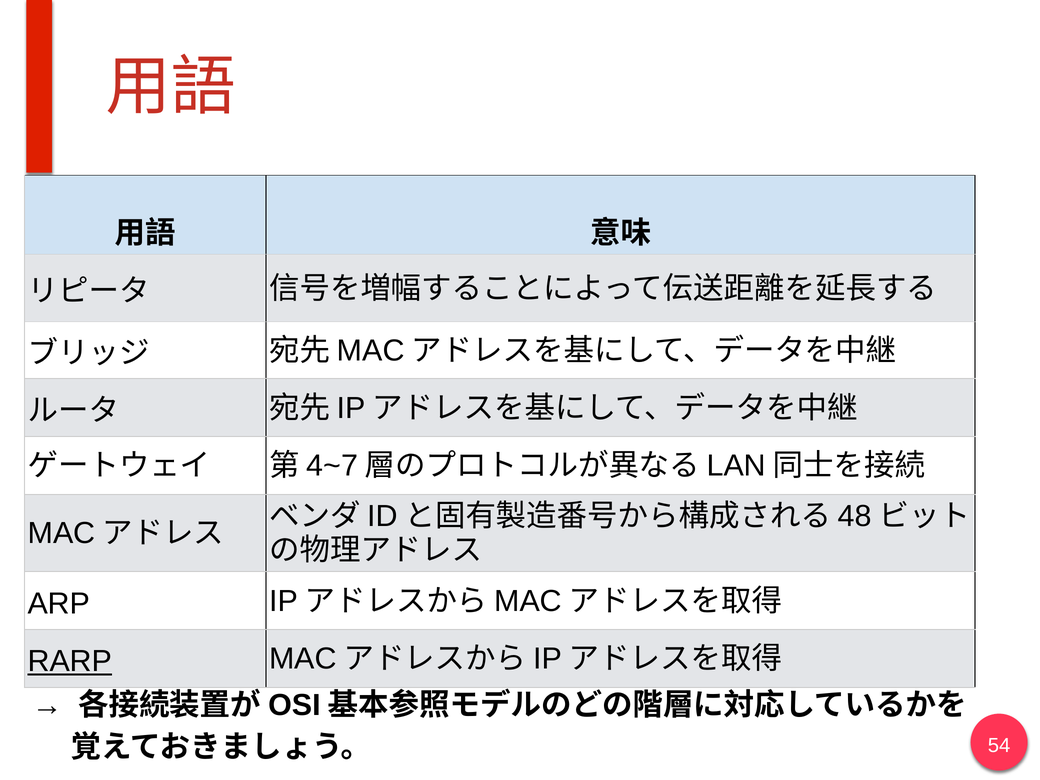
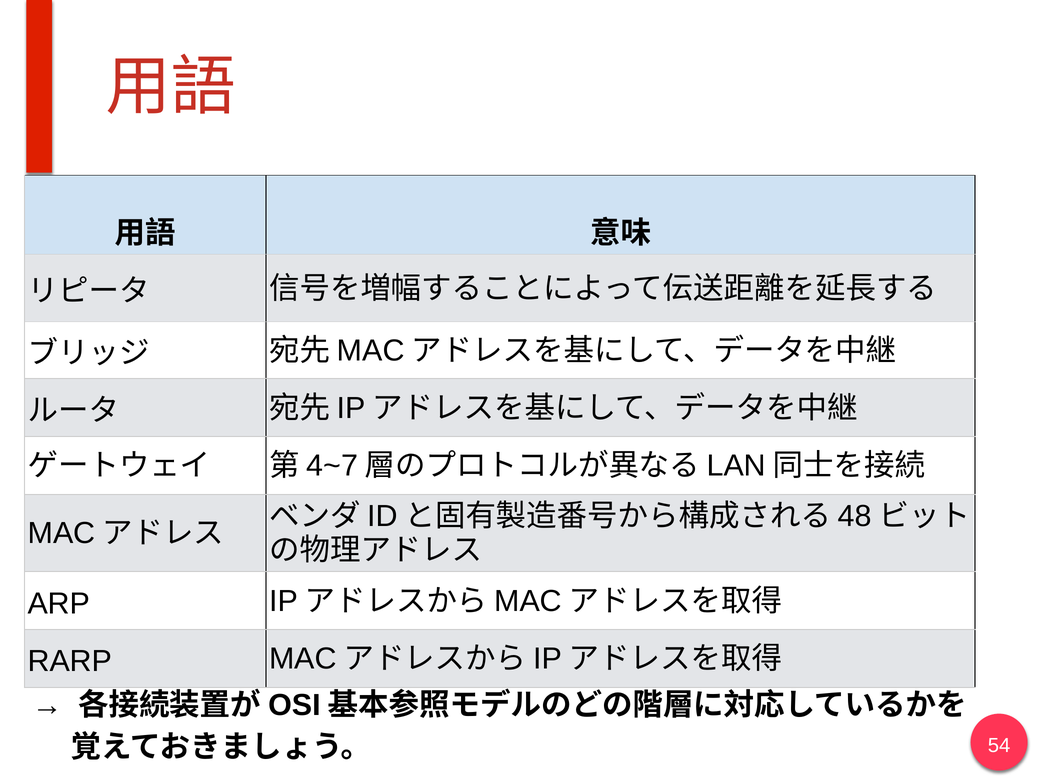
RARP underline: present -> none (70, 661)
